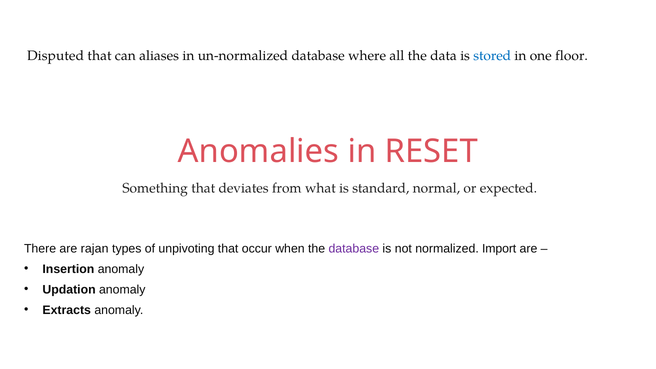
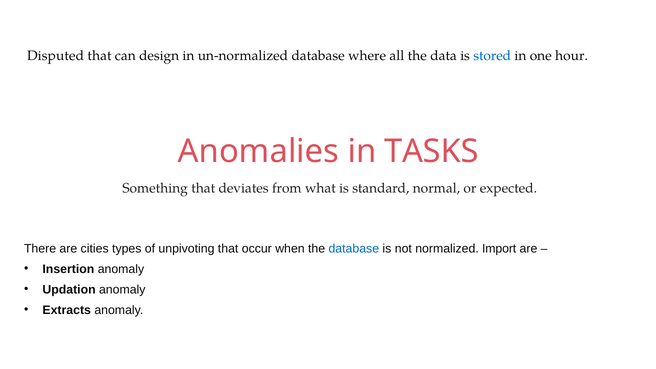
aliases: aliases -> design (159, 56)
floor: floor -> hour (572, 56)
RESET: RESET -> TASKS (432, 151)
rajan: rajan -> cities (95, 248)
database colour: purple -> blue (354, 248)
